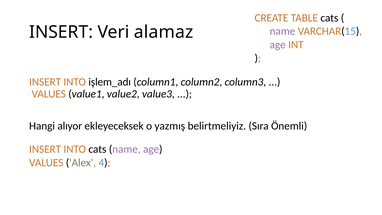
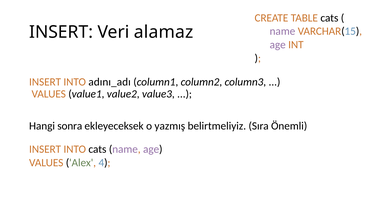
işlem_adı: işlem_adı -> adını_adı (110, 82)
alıyor: alıyor -> sonra (70, 126)
